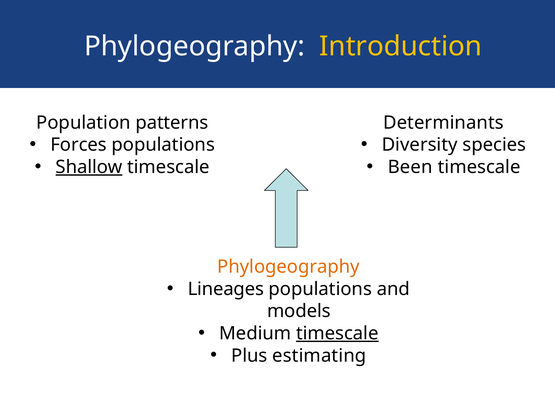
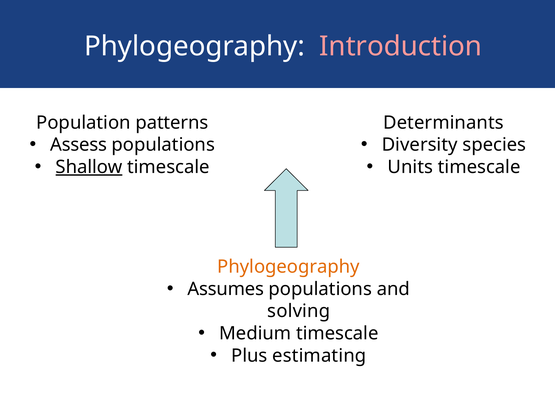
Introduction colour: yellow -> pink (401, 46)
Forces: Forces -> Assess (79, 145)
Been: Been -> Units (410, 167)
Lineages: Lineages -> Assumes (226, 289)
models: models -> solving (299, 311)
timescale underline: present -> none (337, 334)
